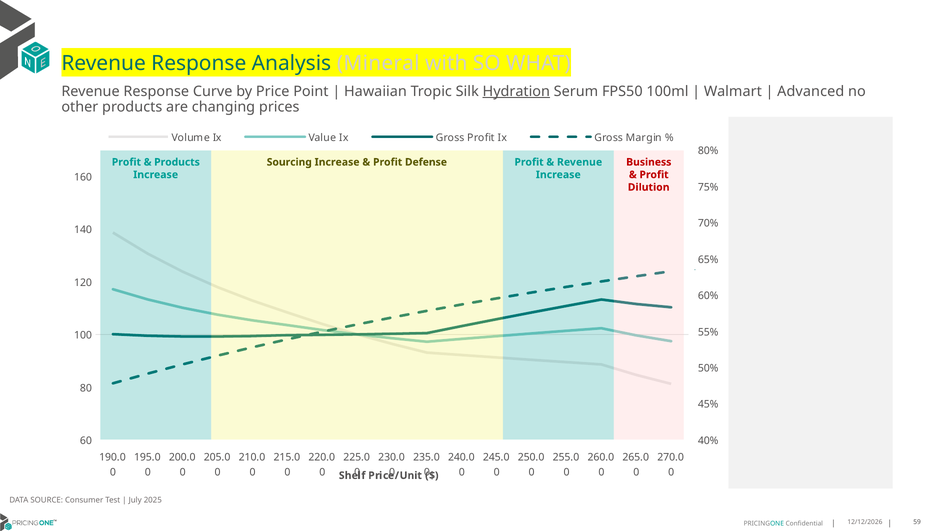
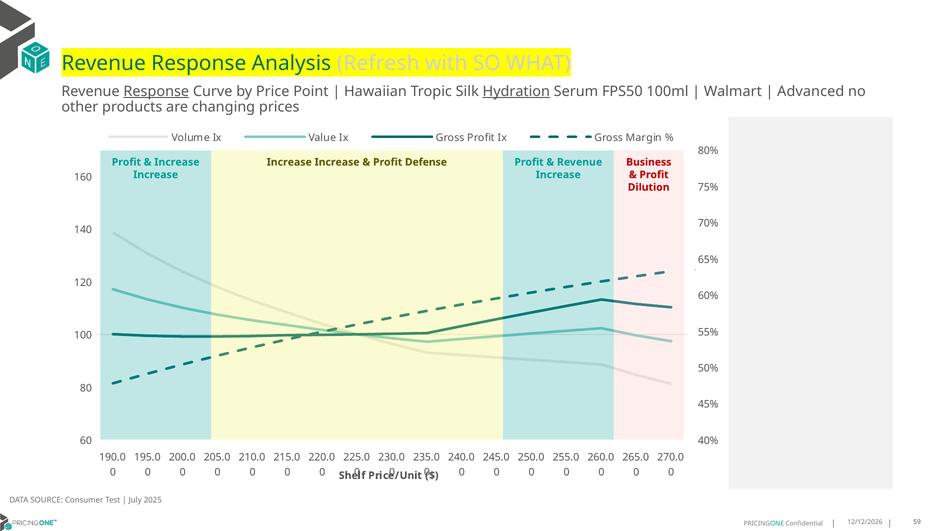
Mineral: Mineral -> Refresh (378, 63)
Response underline: none -> present (156, 91)
Products: Products -> Increase (177, 162)
Sourcing: Sourcing -> Increase (289, 162)
